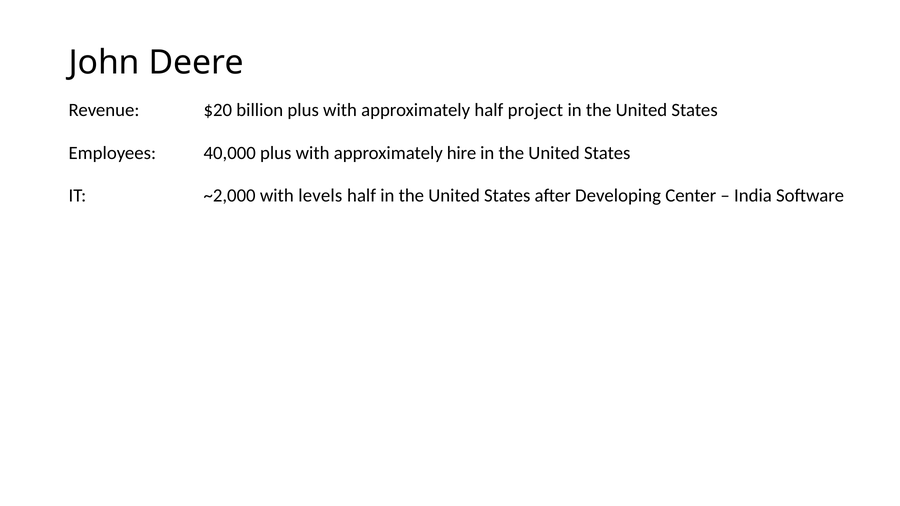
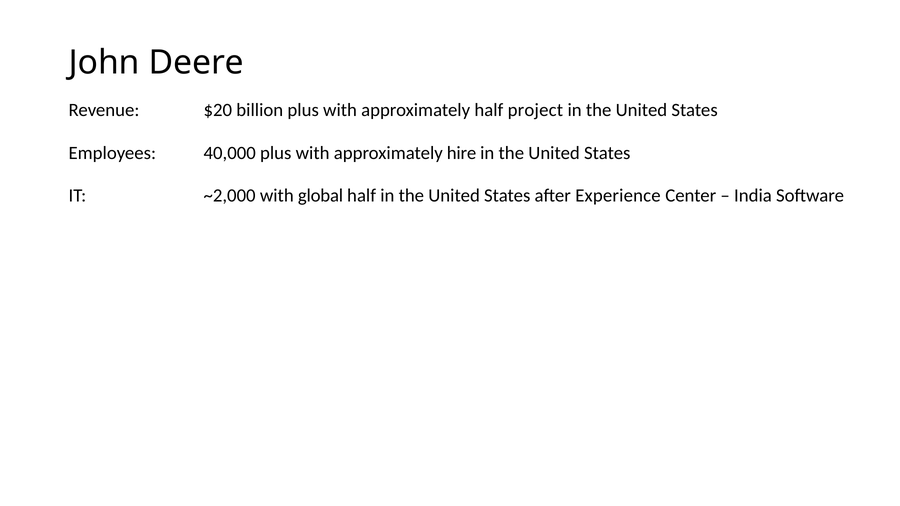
levels: levels -> global (321, 196)
Developing: Developing -> Experience (618, 196)
